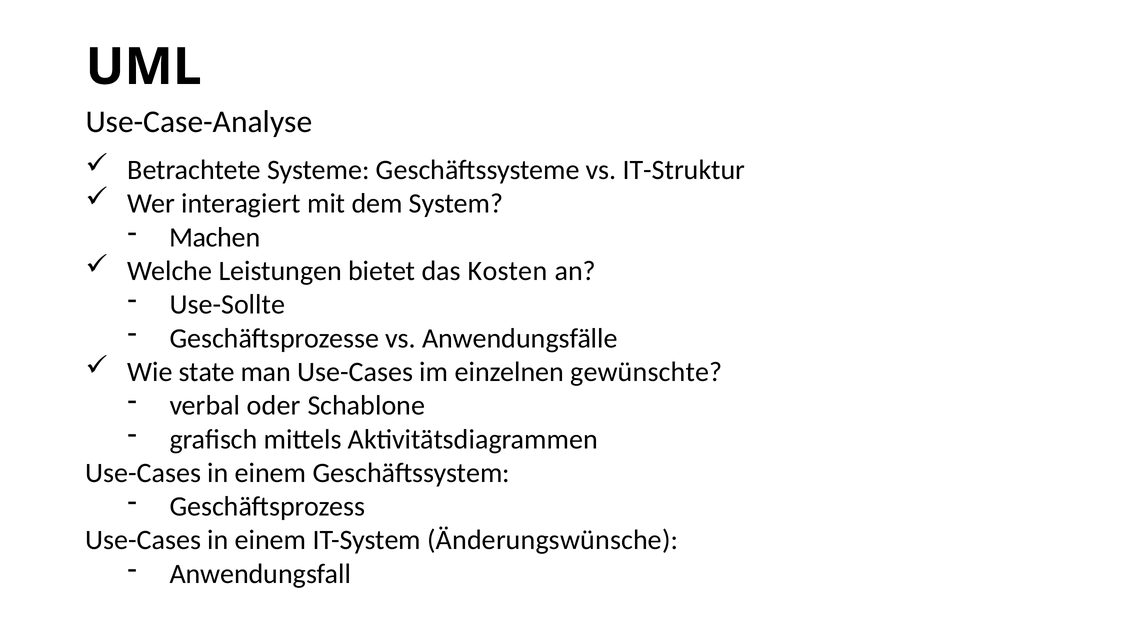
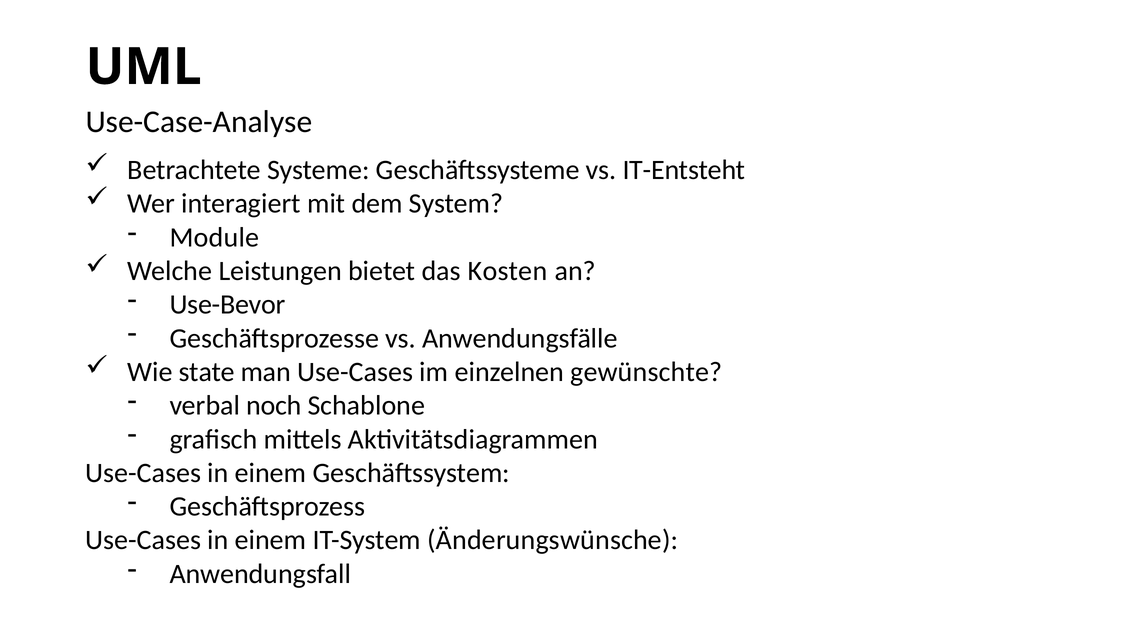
IT-Struktur: IT-Struktur -> IT-Entsteht (684, 170)
Machen: Machen -> Module (214, 237)
Use-Sollte: Use-Sollte -> Use-Bevor (228, 305)
oder: oder -> noch (274, 406)
